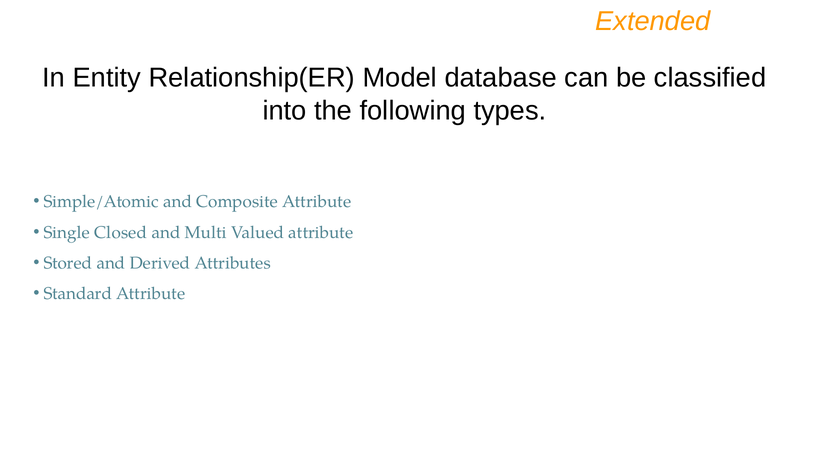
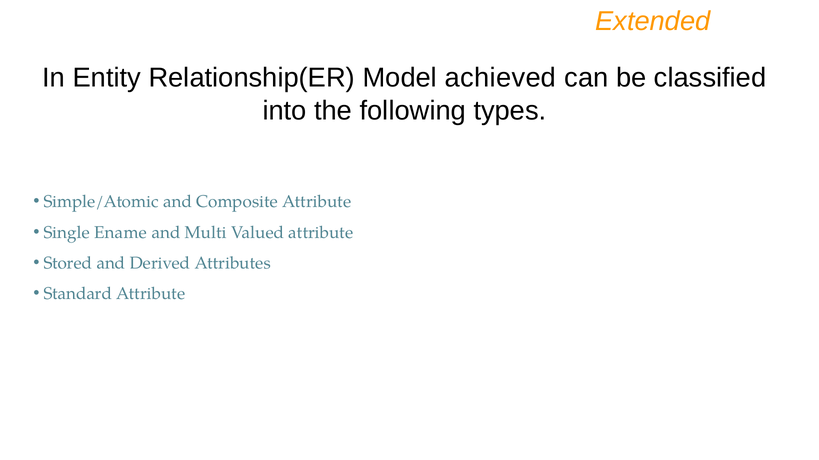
database: database -> achieved (501, 78)
Closed: Closed -> Ename (121, 233)
